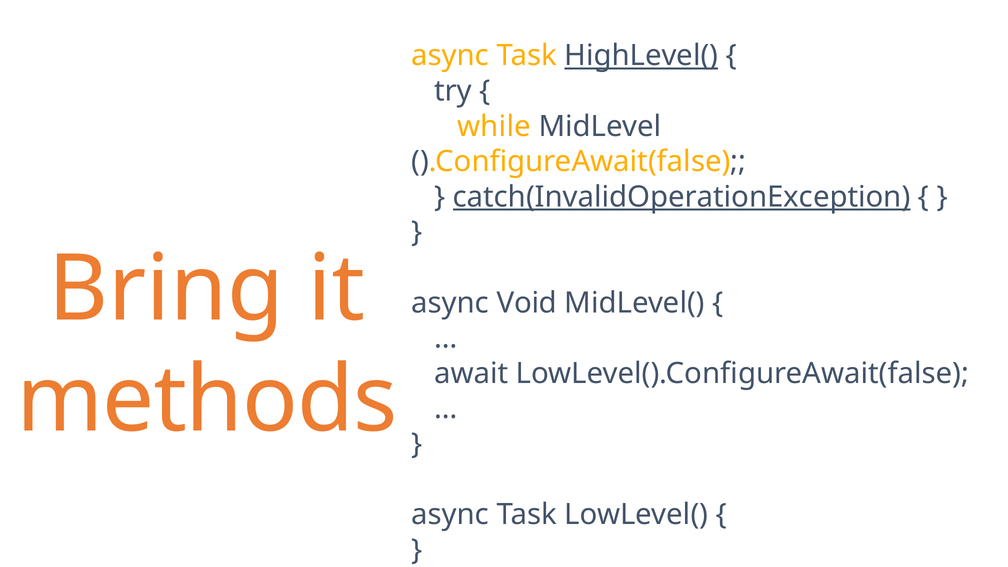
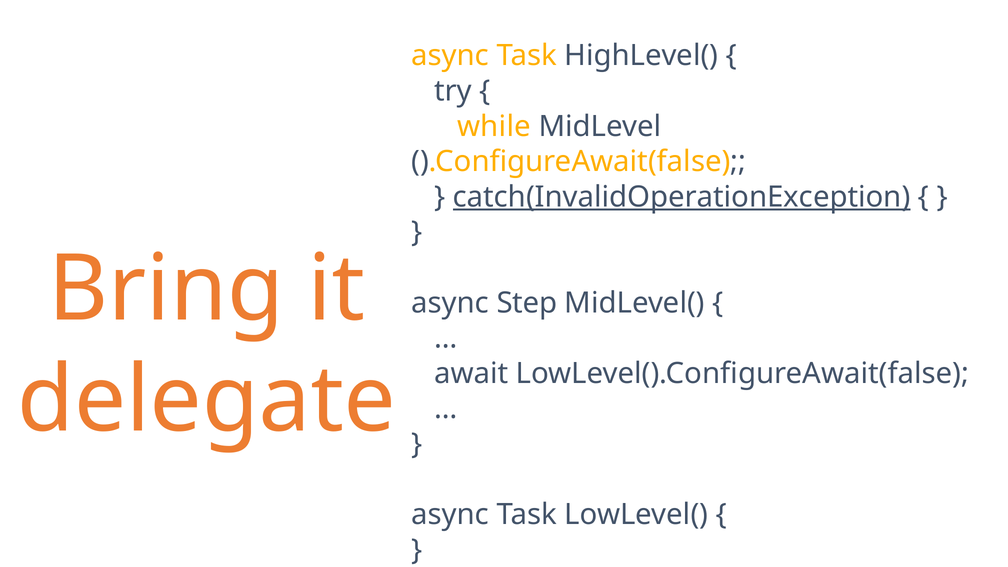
HighLevel( underline: present -> none (641, 56)
Void: Void -> Step (527, 303)
methods: methods -> delegate (207, 400)
